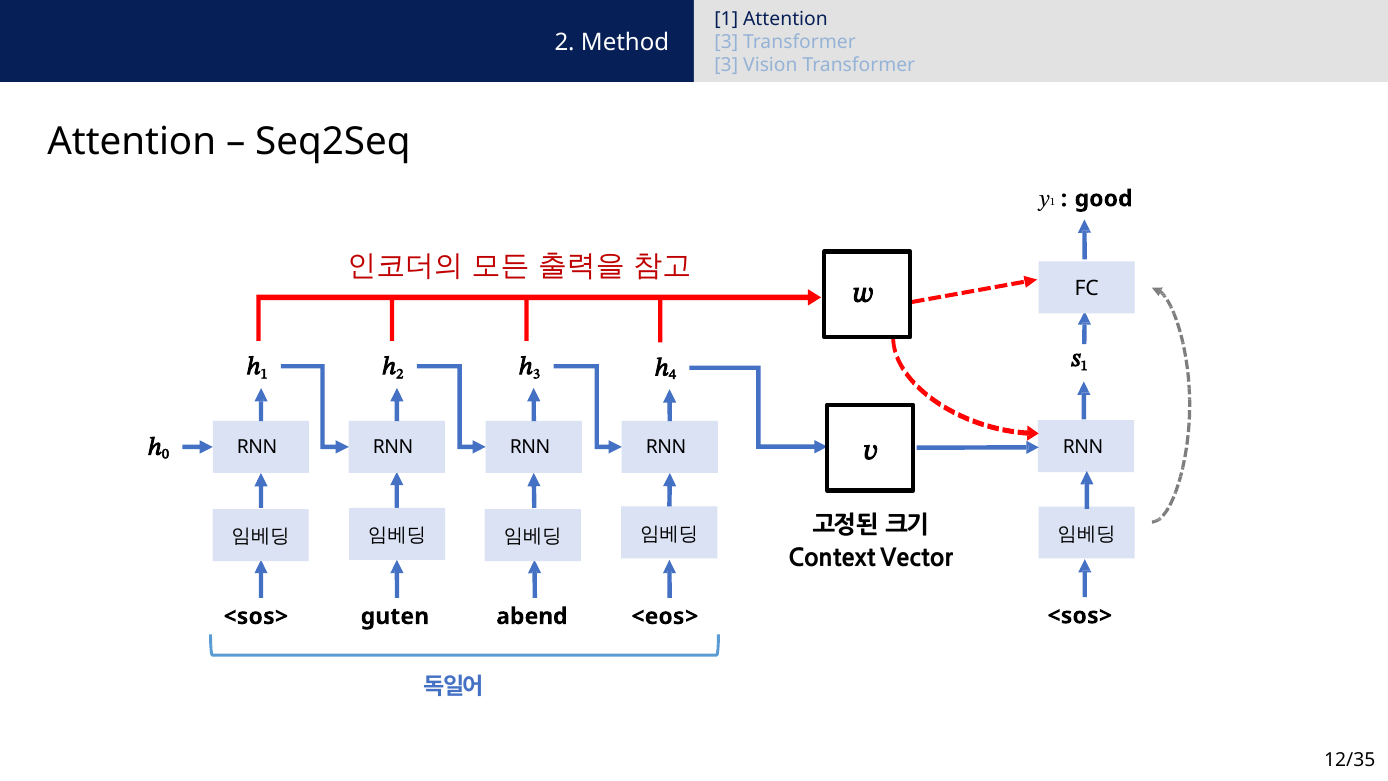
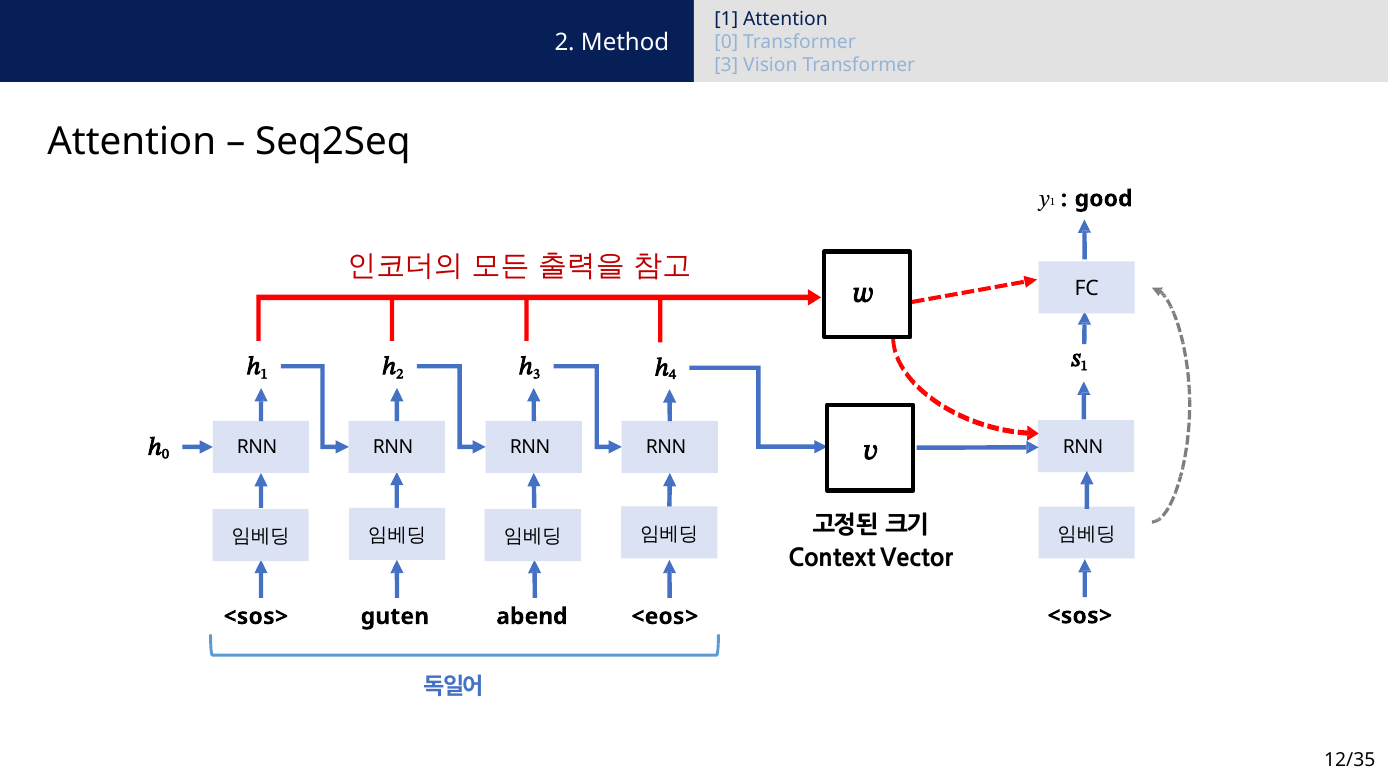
3: 3 -> 0 (726, 42)
